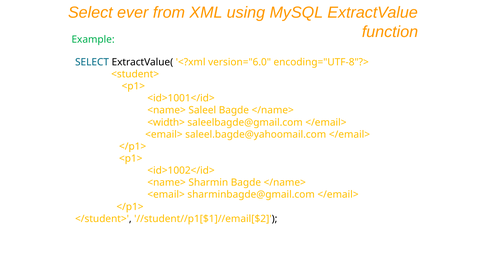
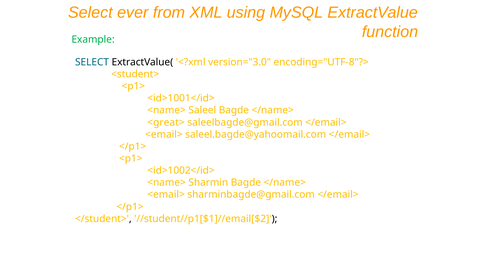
version="6.0: version="6.0 -> version="3.0 (240, 62)
<width>: <width> -> <great> (166, 122)
